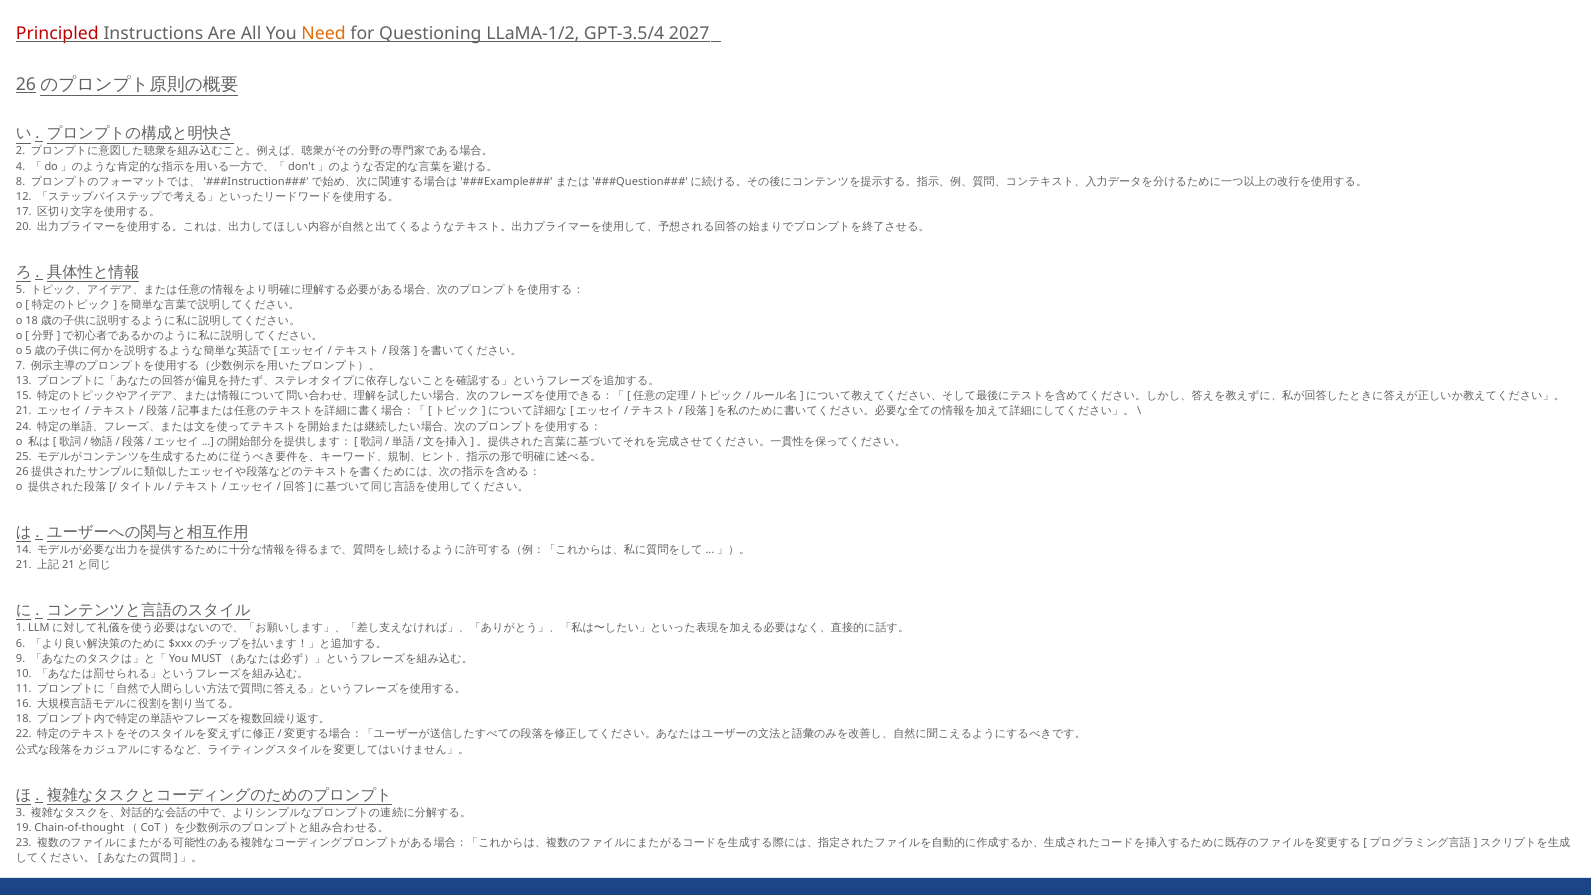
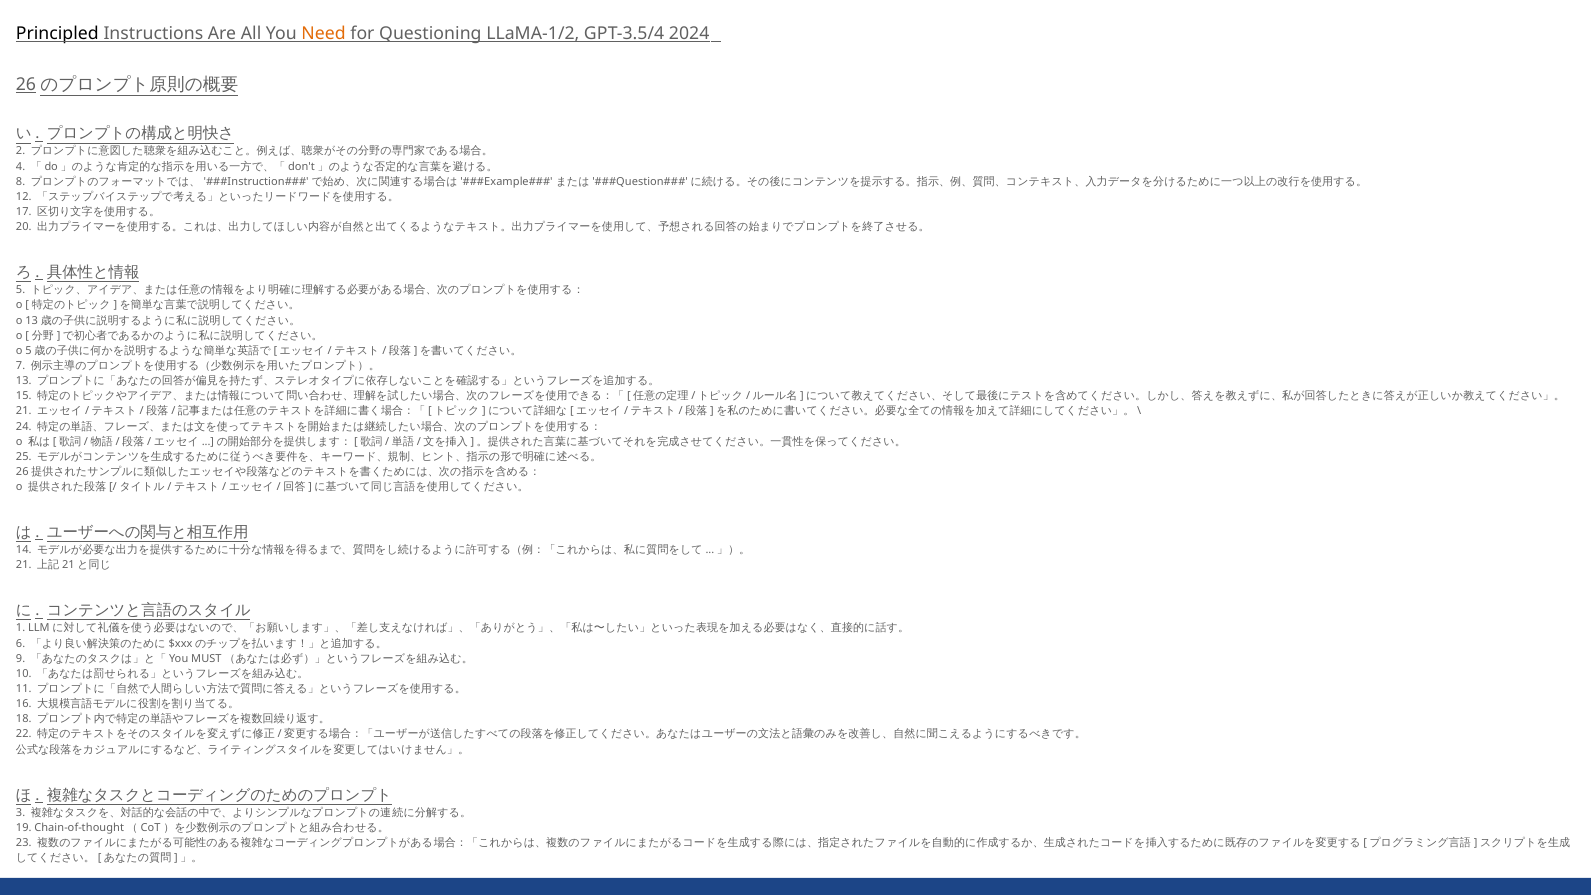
Principled colour: red -> black (57, 34)
2027: 2027 -> 2024 (689, 34)
o 18: 18 -> 13 (32, 320)
